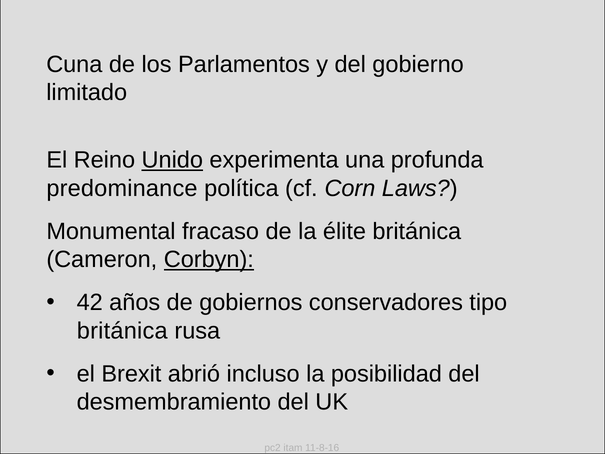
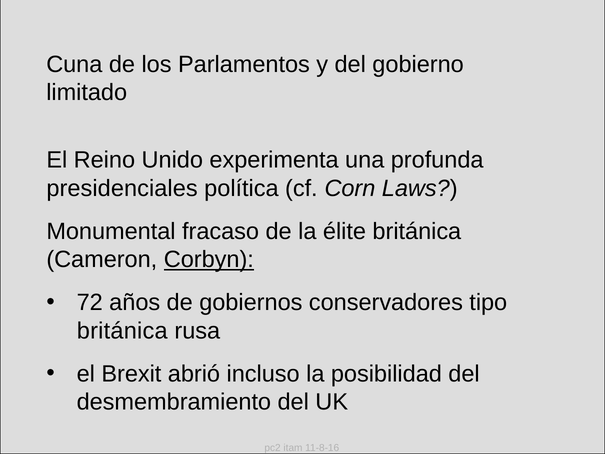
Unido underline: present -> none (172, 160)
predominance: predominance -> presidenciales (122, 188)
42: 42 -> 72 (90, 302)
